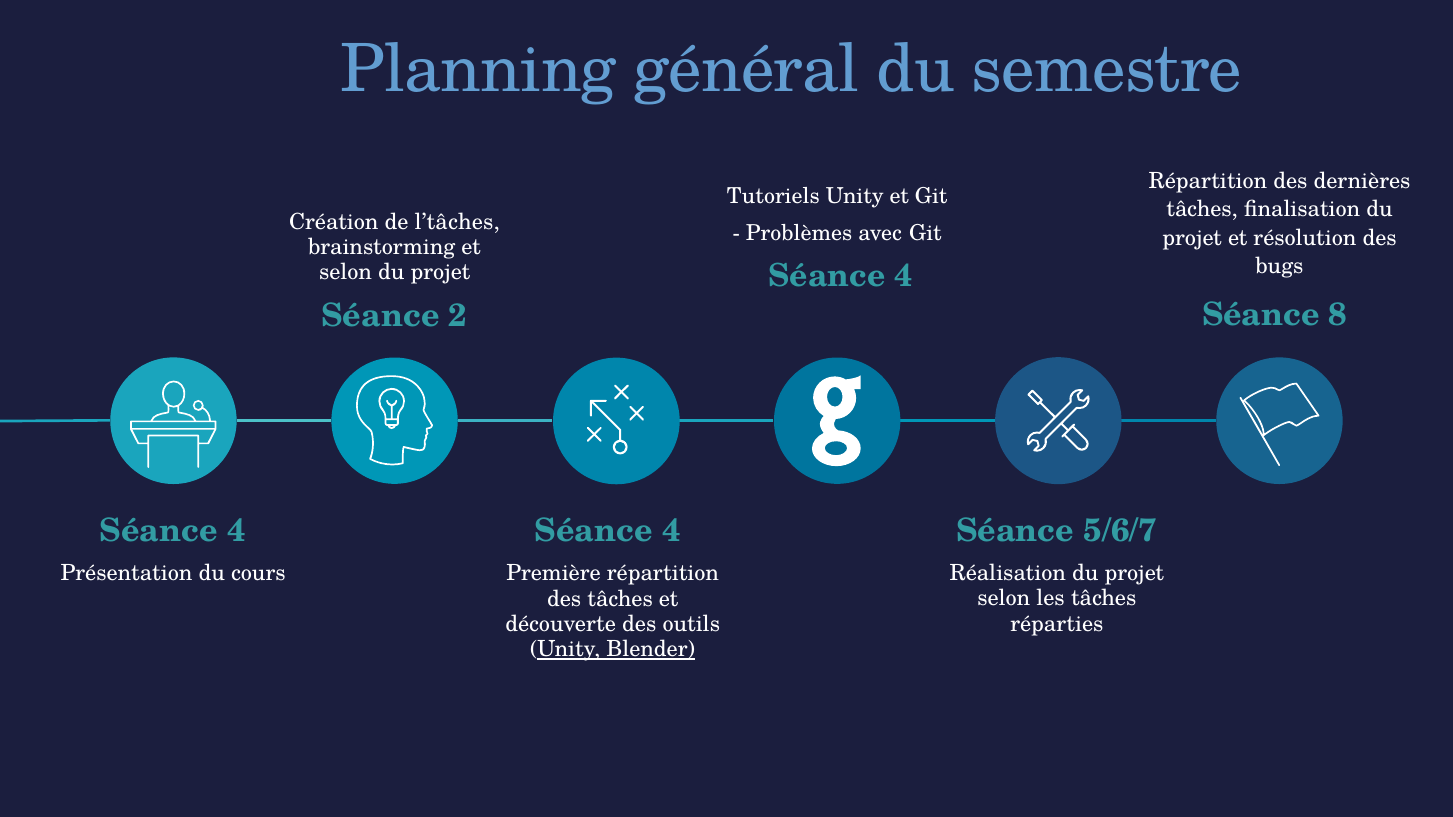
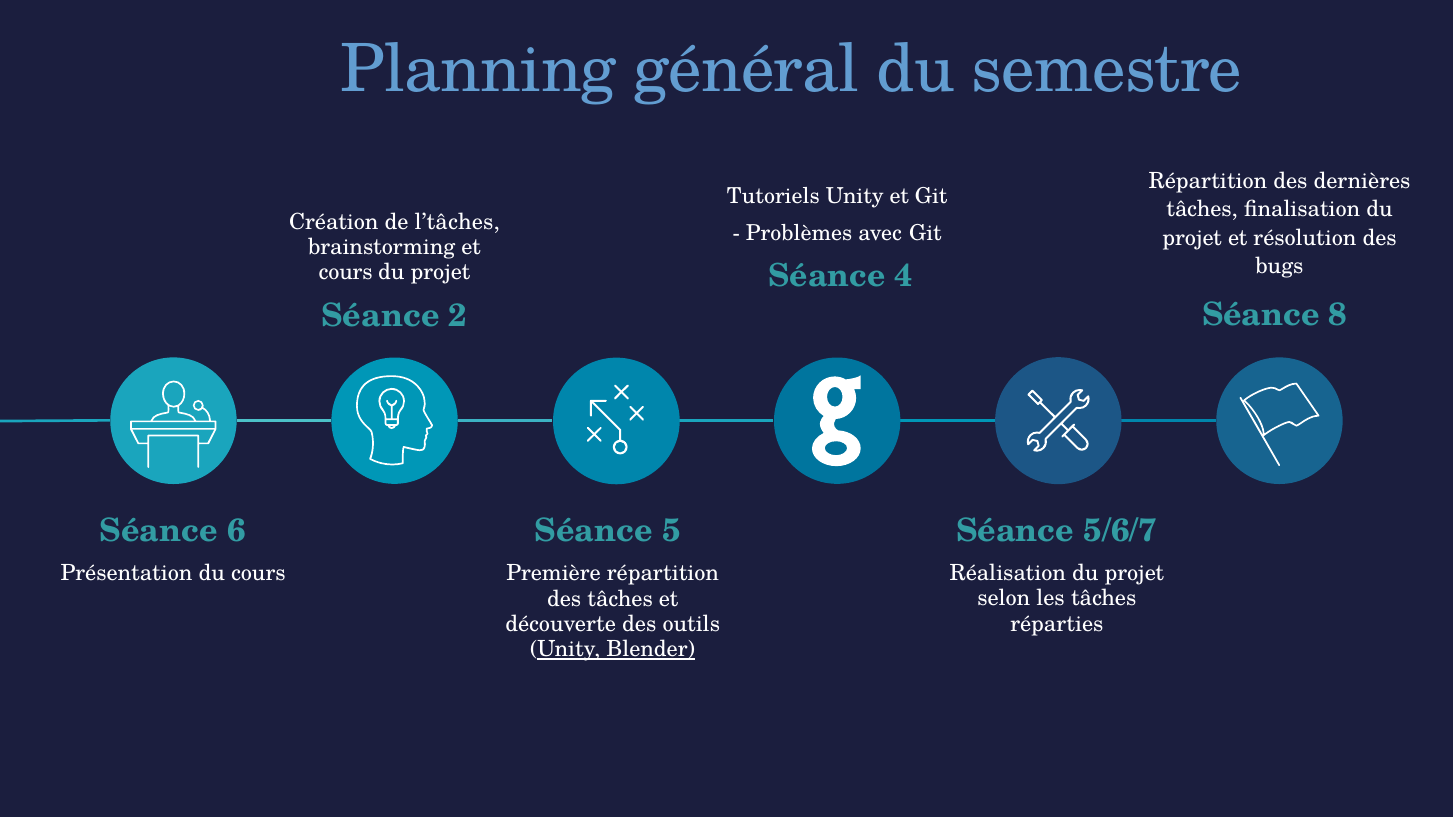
selon: selon -> cours (346, 273)
4: 4 -> 6 (237, 531)
4: 4 -> 5 (672, 531)
